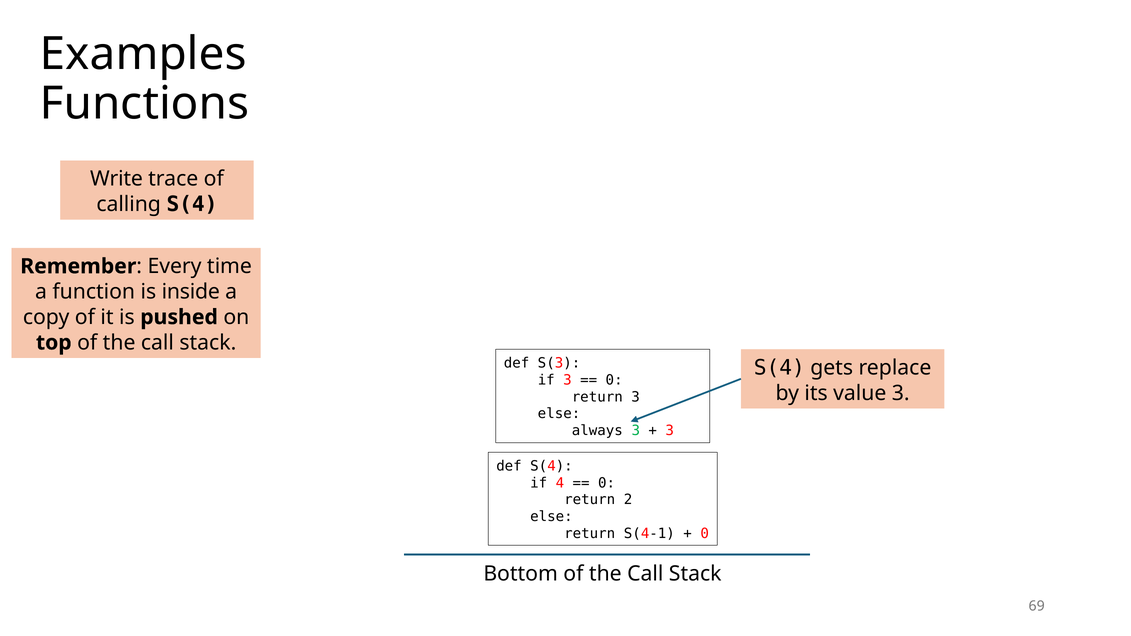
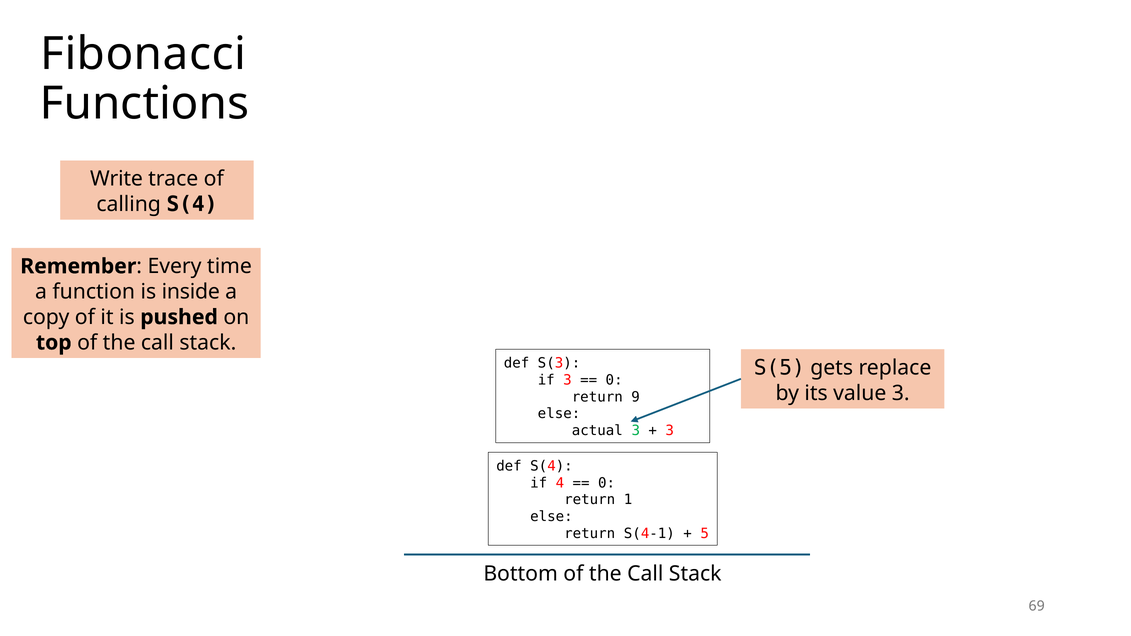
Examples: Examples -> Fibonacci (143, 54)
S(4: S(4 -> S(5 (779, 368)
return 3: 3 -> 9 (636, 397)
always: always -> actual (597, 431)
2: 2 -> 1 (628, 500)
0: 0 -> 5 (705, 534)
